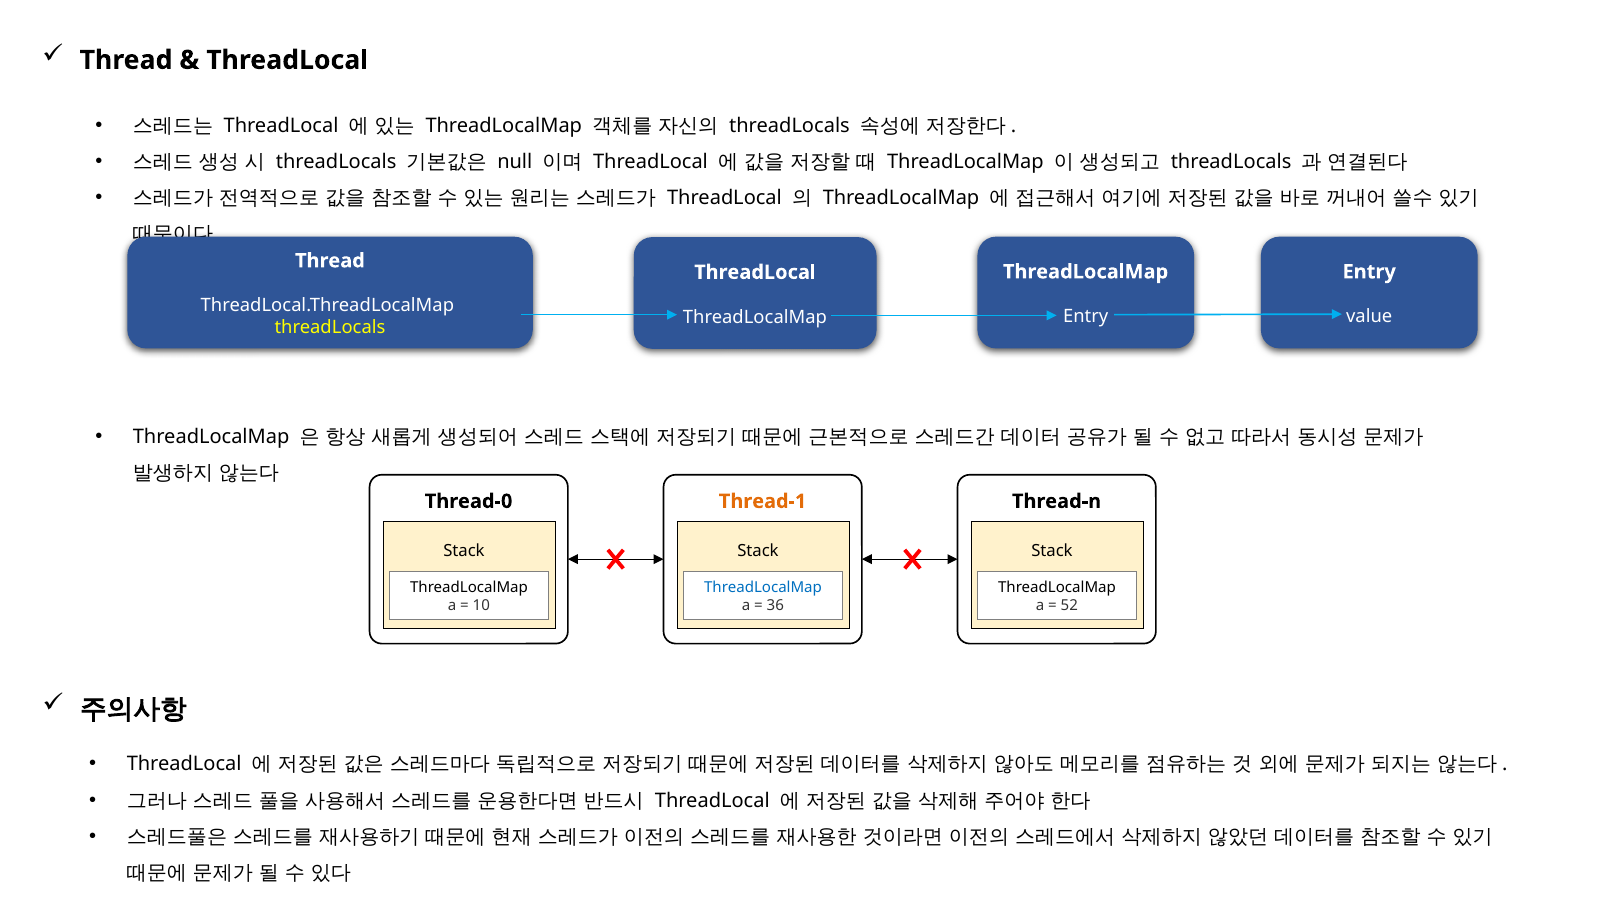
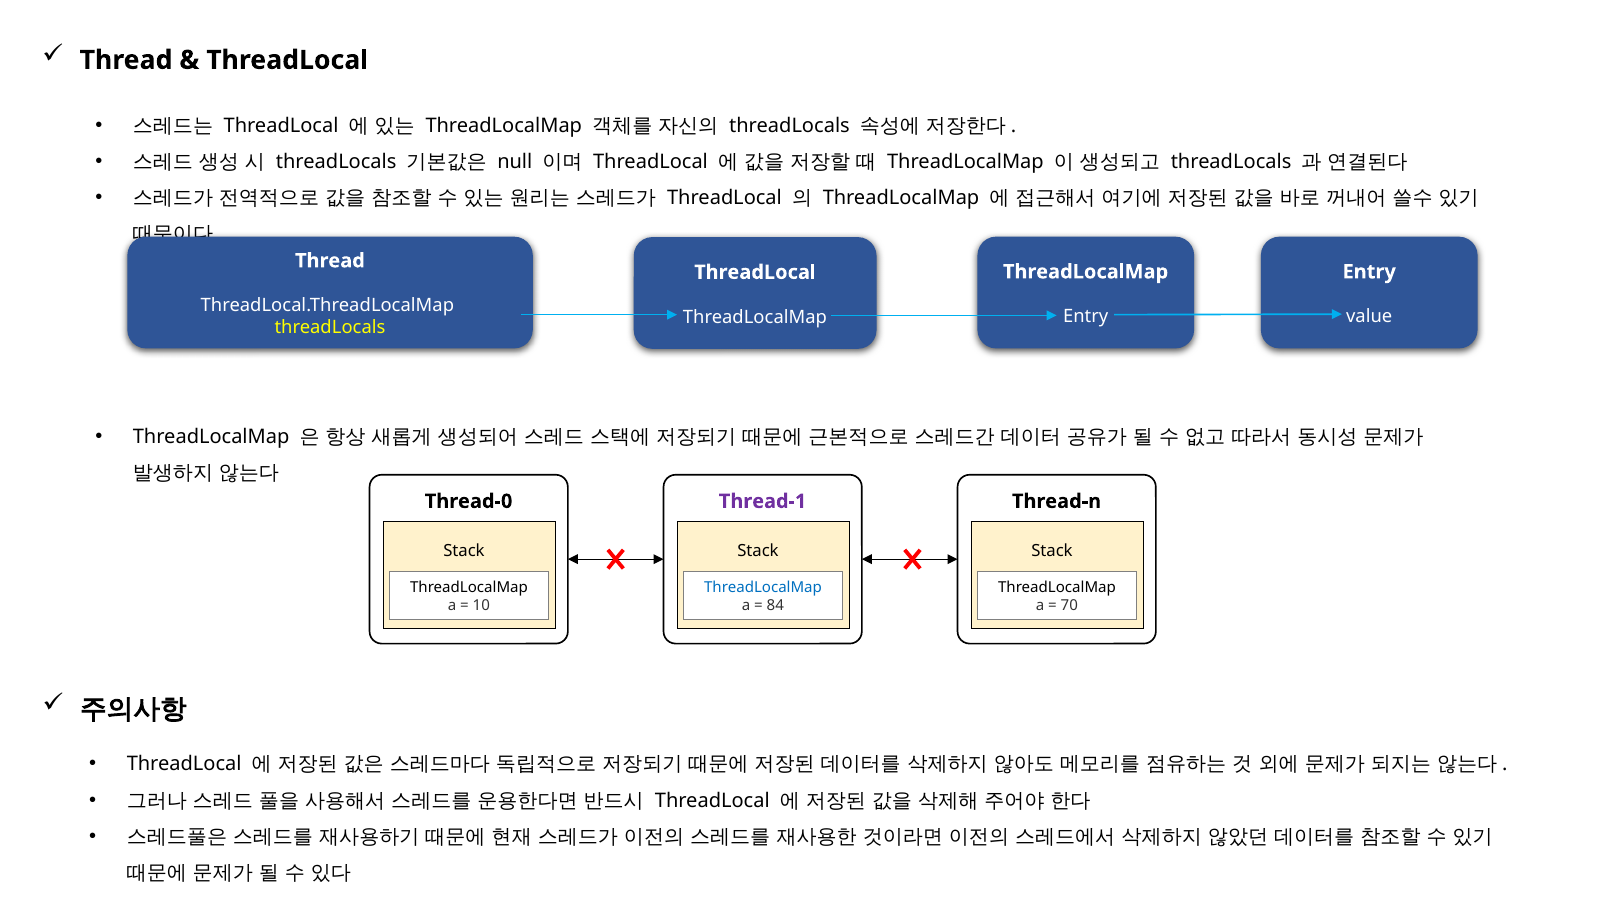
Thread-1 colour: orange -> purple (763, 501)
36: 36 -> 84 (775, 605)
52: 52 -> 70 (1069, 605)
